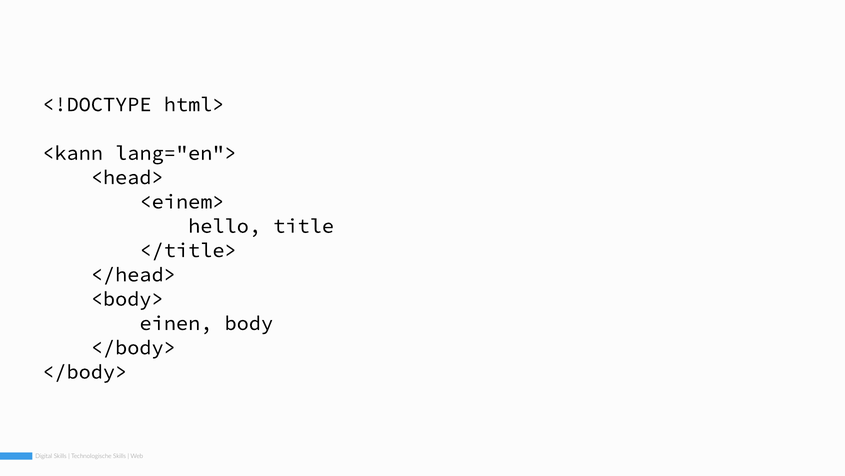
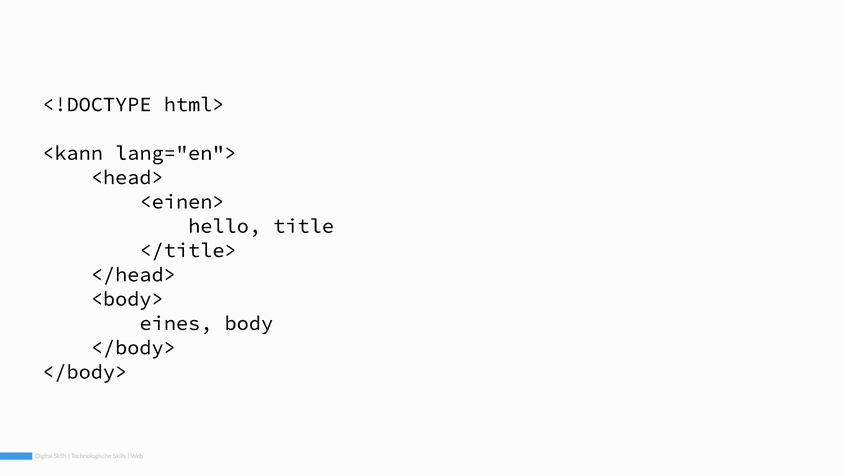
<einem>: <einem> -> <einen> (182, 201)
einen: einen -> eines (176, 323)
